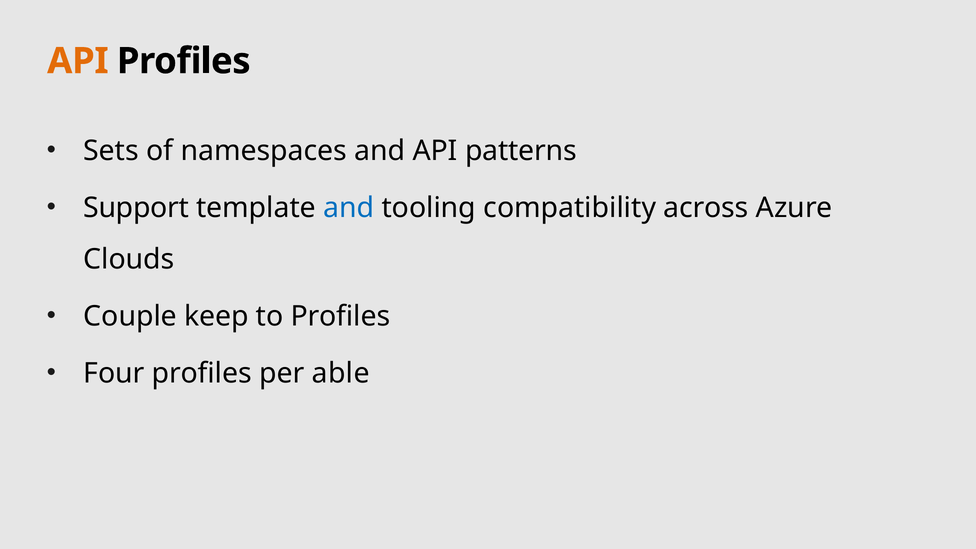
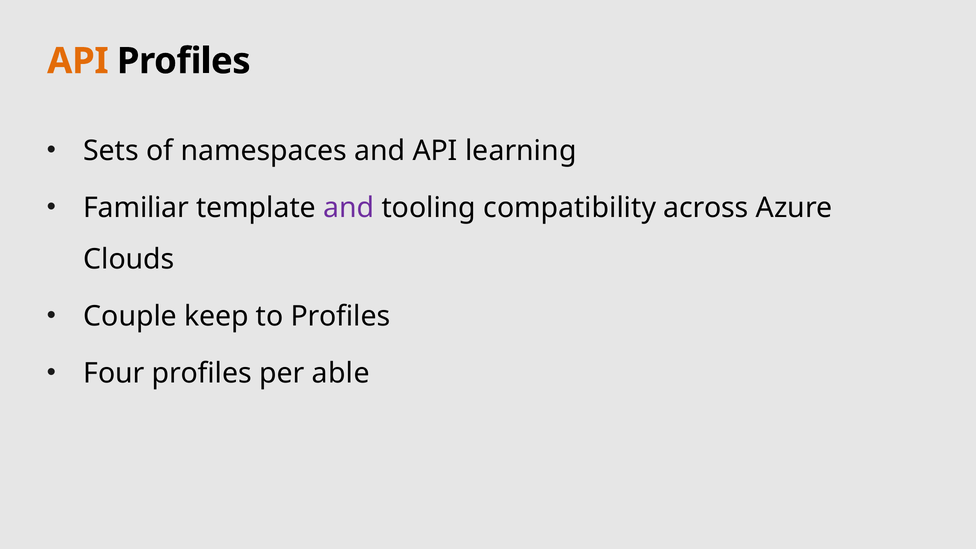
patterns: patterns -> learning (521, 151)
Support: Support -> Familiar (136, 208)
and colour: blue -> purple (349, 208)
